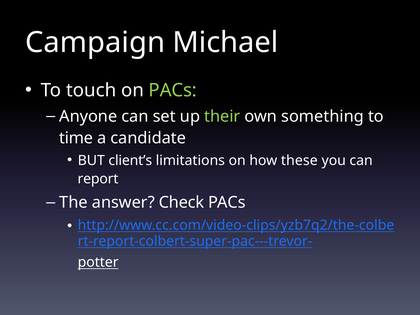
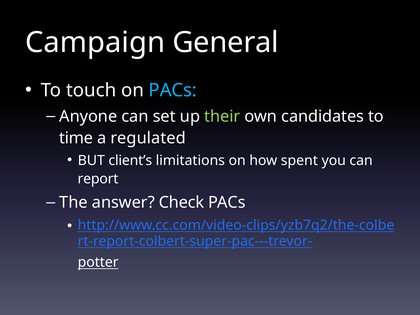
Michael: Michael -> General (226, 43)
PACs colour: light green -> light blue (173, 90)
something: something -> candidates (323, 116)
candidate: candidate -> regulated (148, 138)
these: these -> spent (299, 160)
